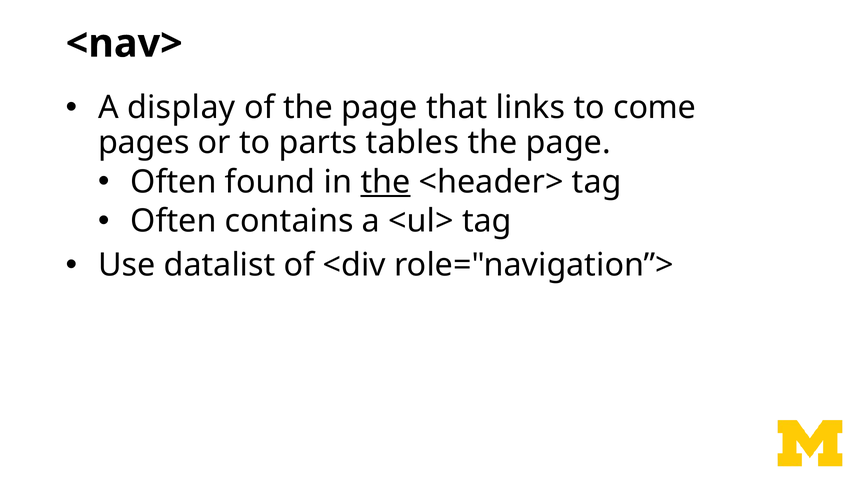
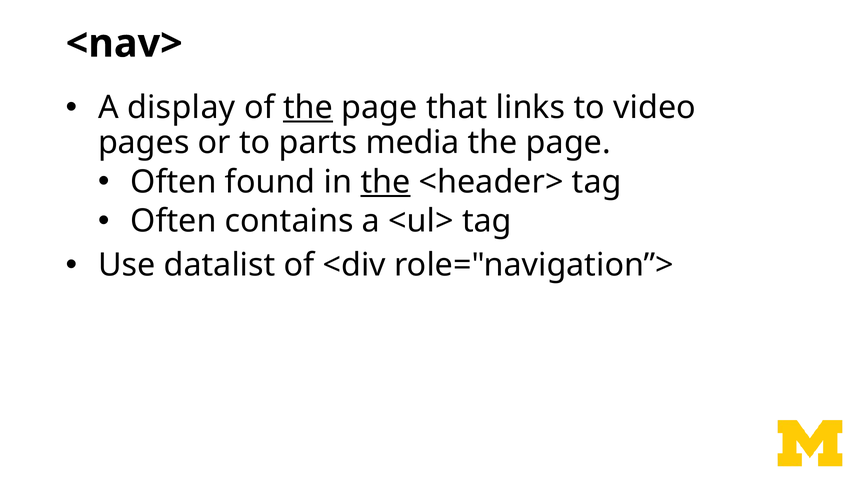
the underline: none -> present (308, 108)
come: come -> video (655, 108)
tables: tables -> media (413, 142)
